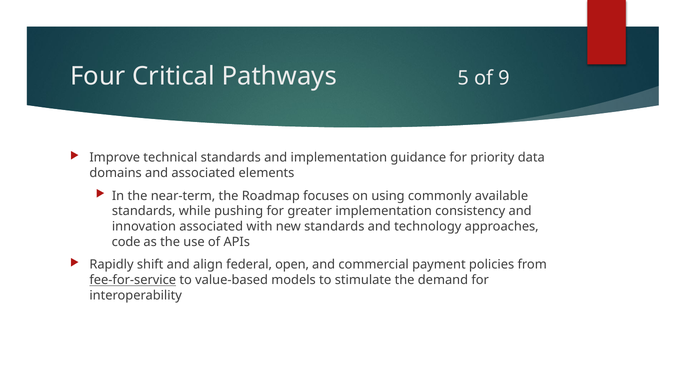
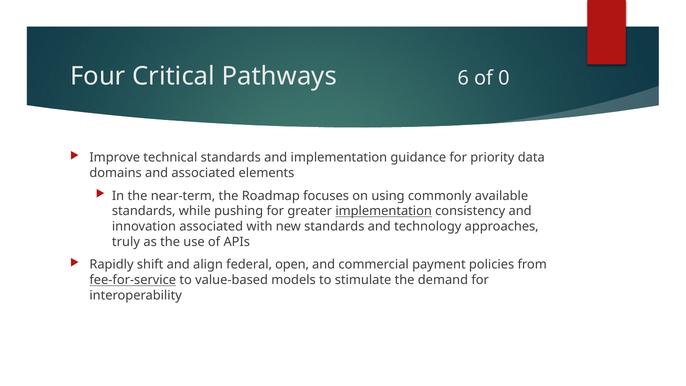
5: 5 -> 6 (463, 78)
9: 9 -> 0 (504, 78)
implementation underline: none -> present (384, 211)
code: code -> truly (126, 242)
